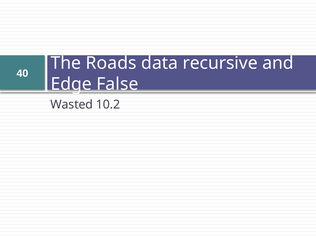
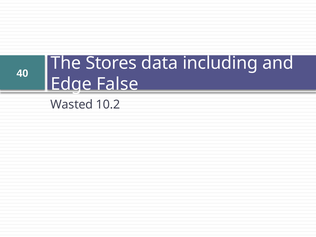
Roads: Roads -> Stores (111, 63)
recursive: recursive -> including (220, 63)
